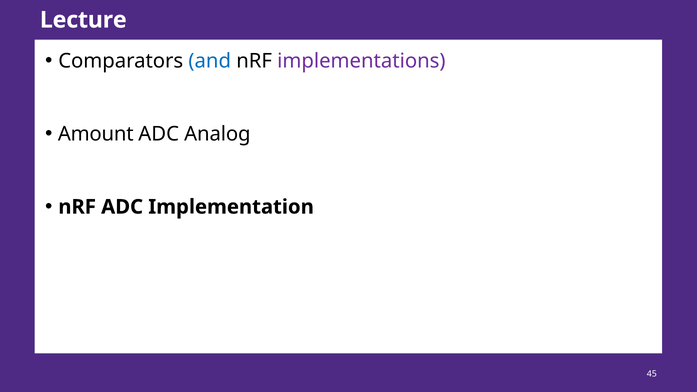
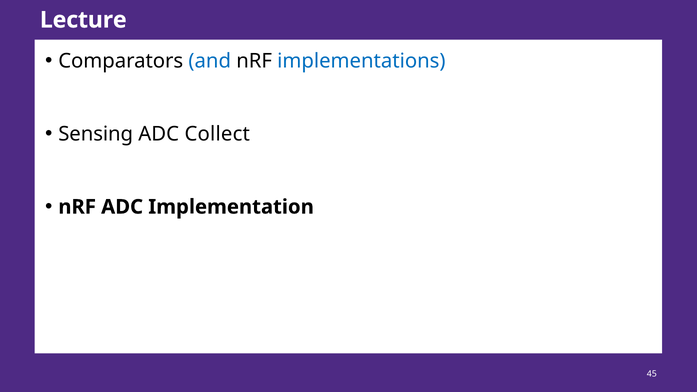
implementations colour: purple -> blue (361, 61)
Amount: Amount -> Sensing (96, 134)
Analog: Analog -> Collect (217, 134)
